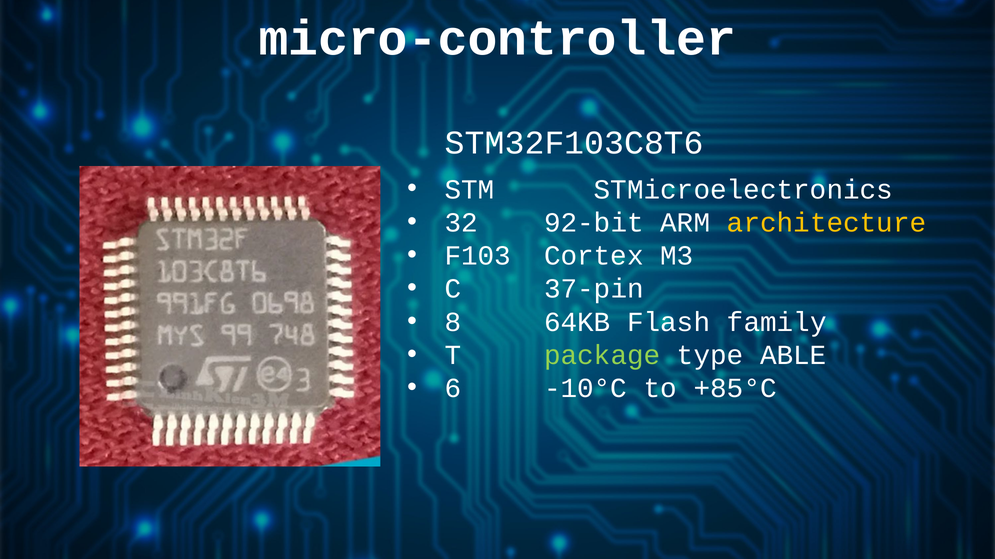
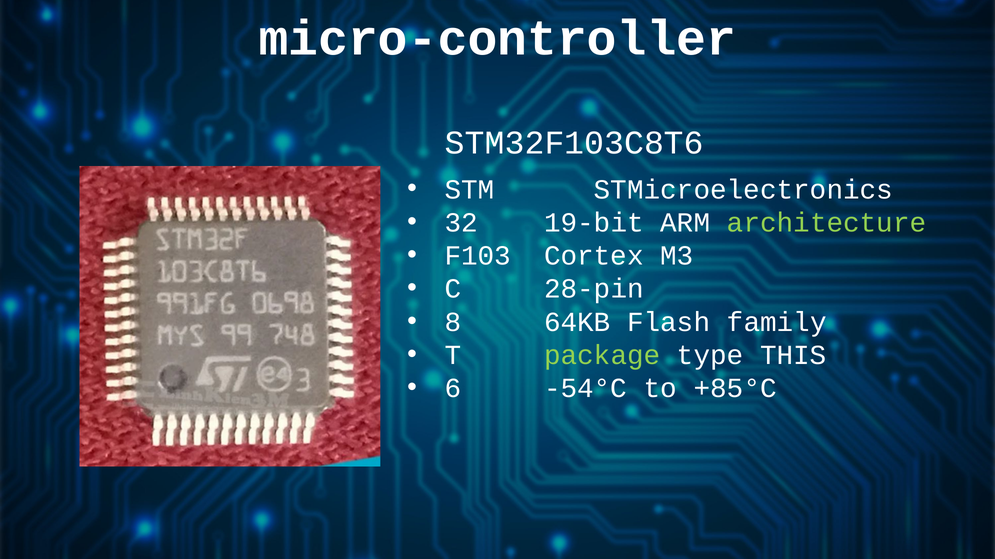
92-bit: 92-bit -> 19-bit (594, 223)
architecture colour: yellow -> light green (827, 223)
37-pin: 37-pin -> 28-pin (594, 289)
ABLE: ABLE -> THIS (793, 356)
-10°C: -10°C -> -54°C (586, 389)
